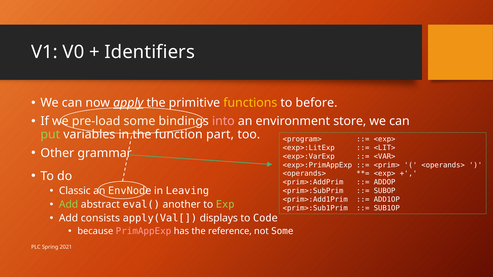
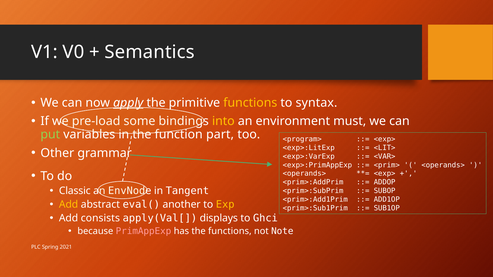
Identifiers: Identifiers -> Semantics (150, 52)
before: before -> syntax (316, 103)
into colour: pink -> yellow (223, 121)
store: store -> must (350, 121)
Leaving: Leaving -> Tangent (187, 191)
Add colour: light green -> yellow (69, 205)
Exp colour: light green -> yellow (225, 205)
Code: Code -> Ghci (265, 218)
the reference: reference -> functions (230, 231)
not Some: Some -> Note (282, 231)
